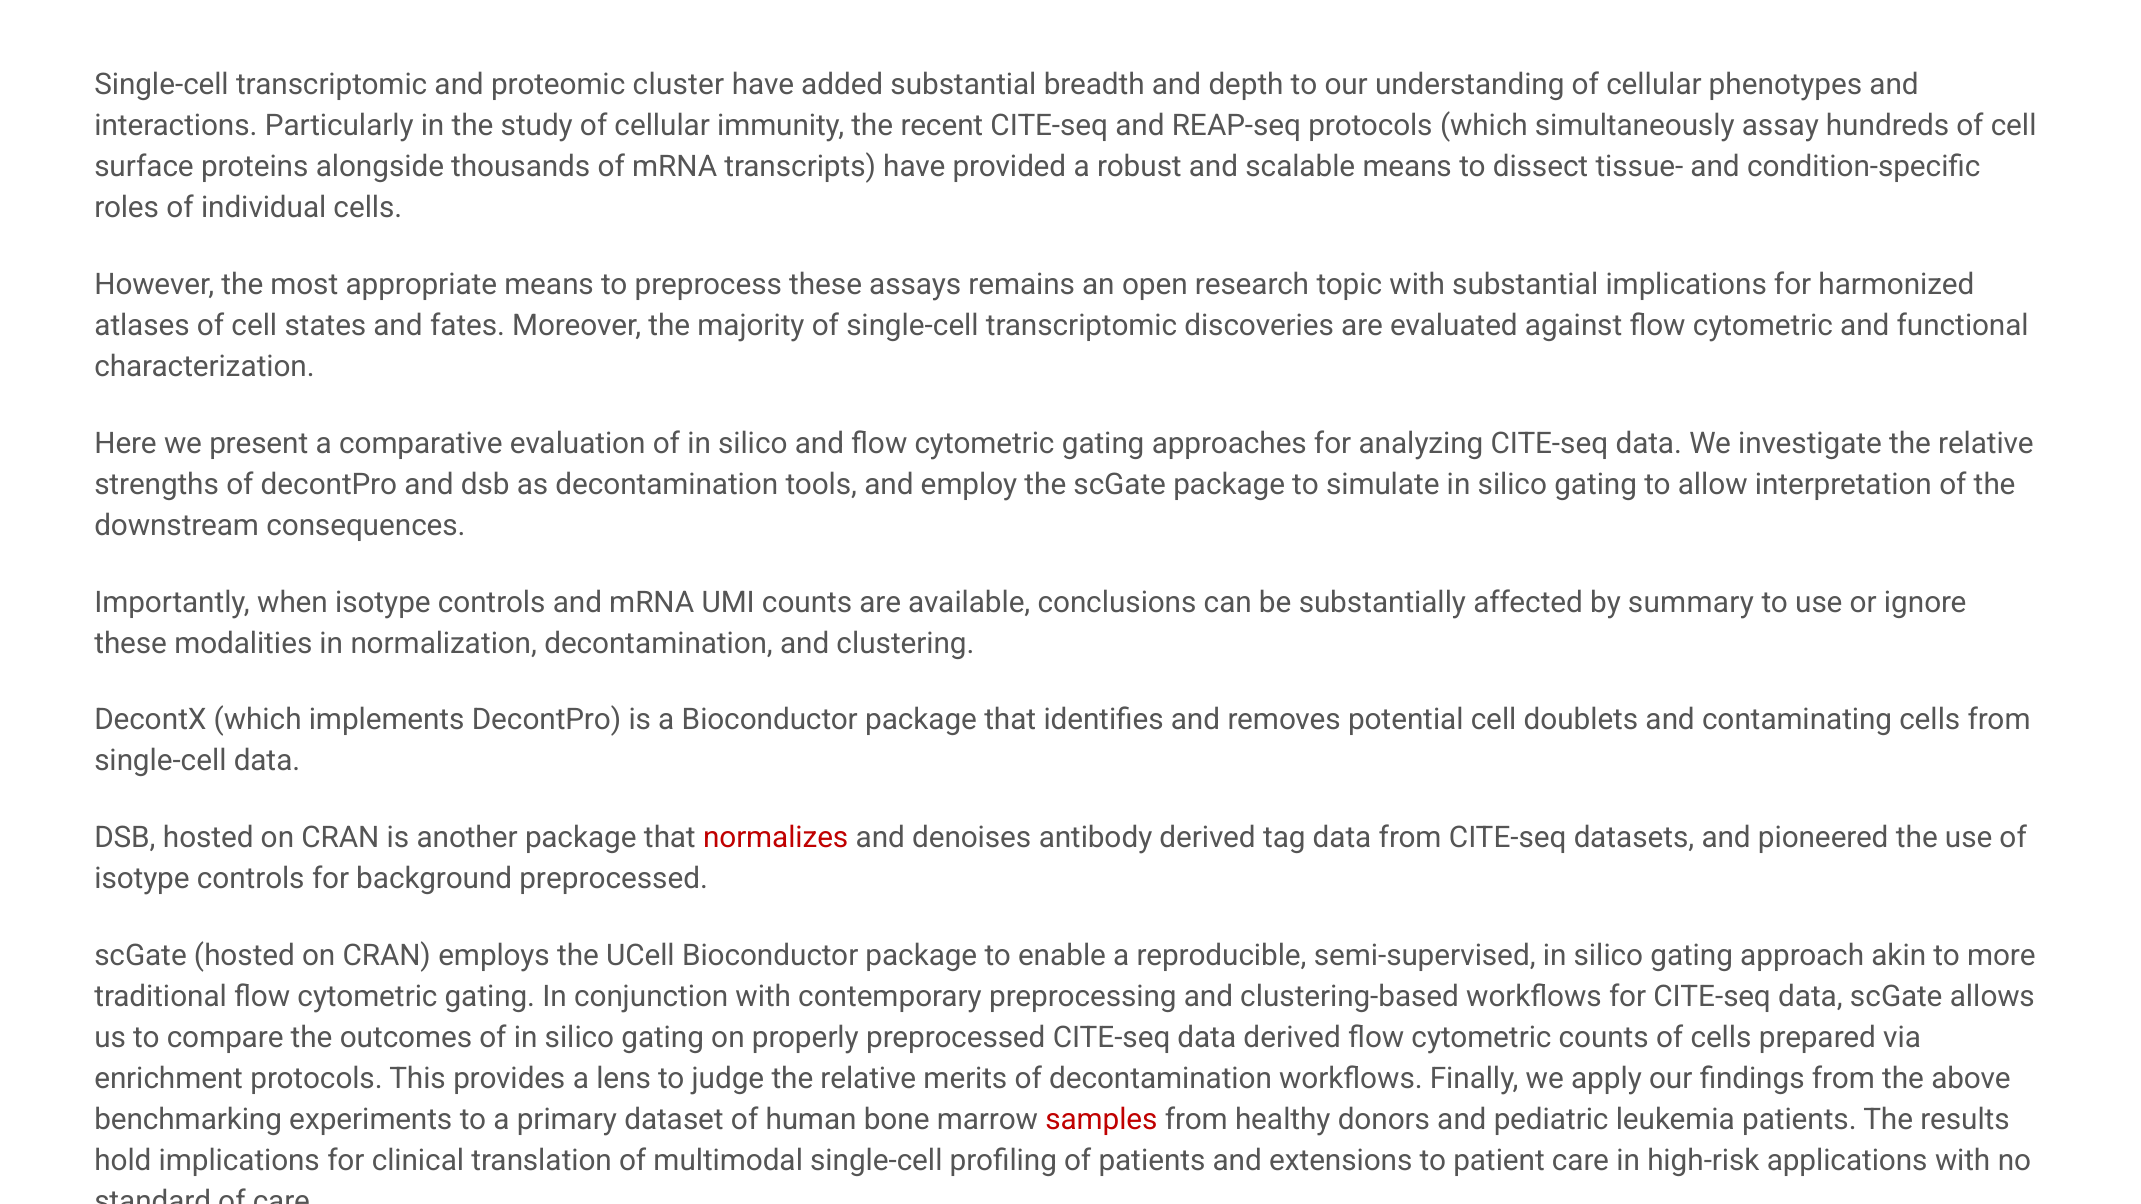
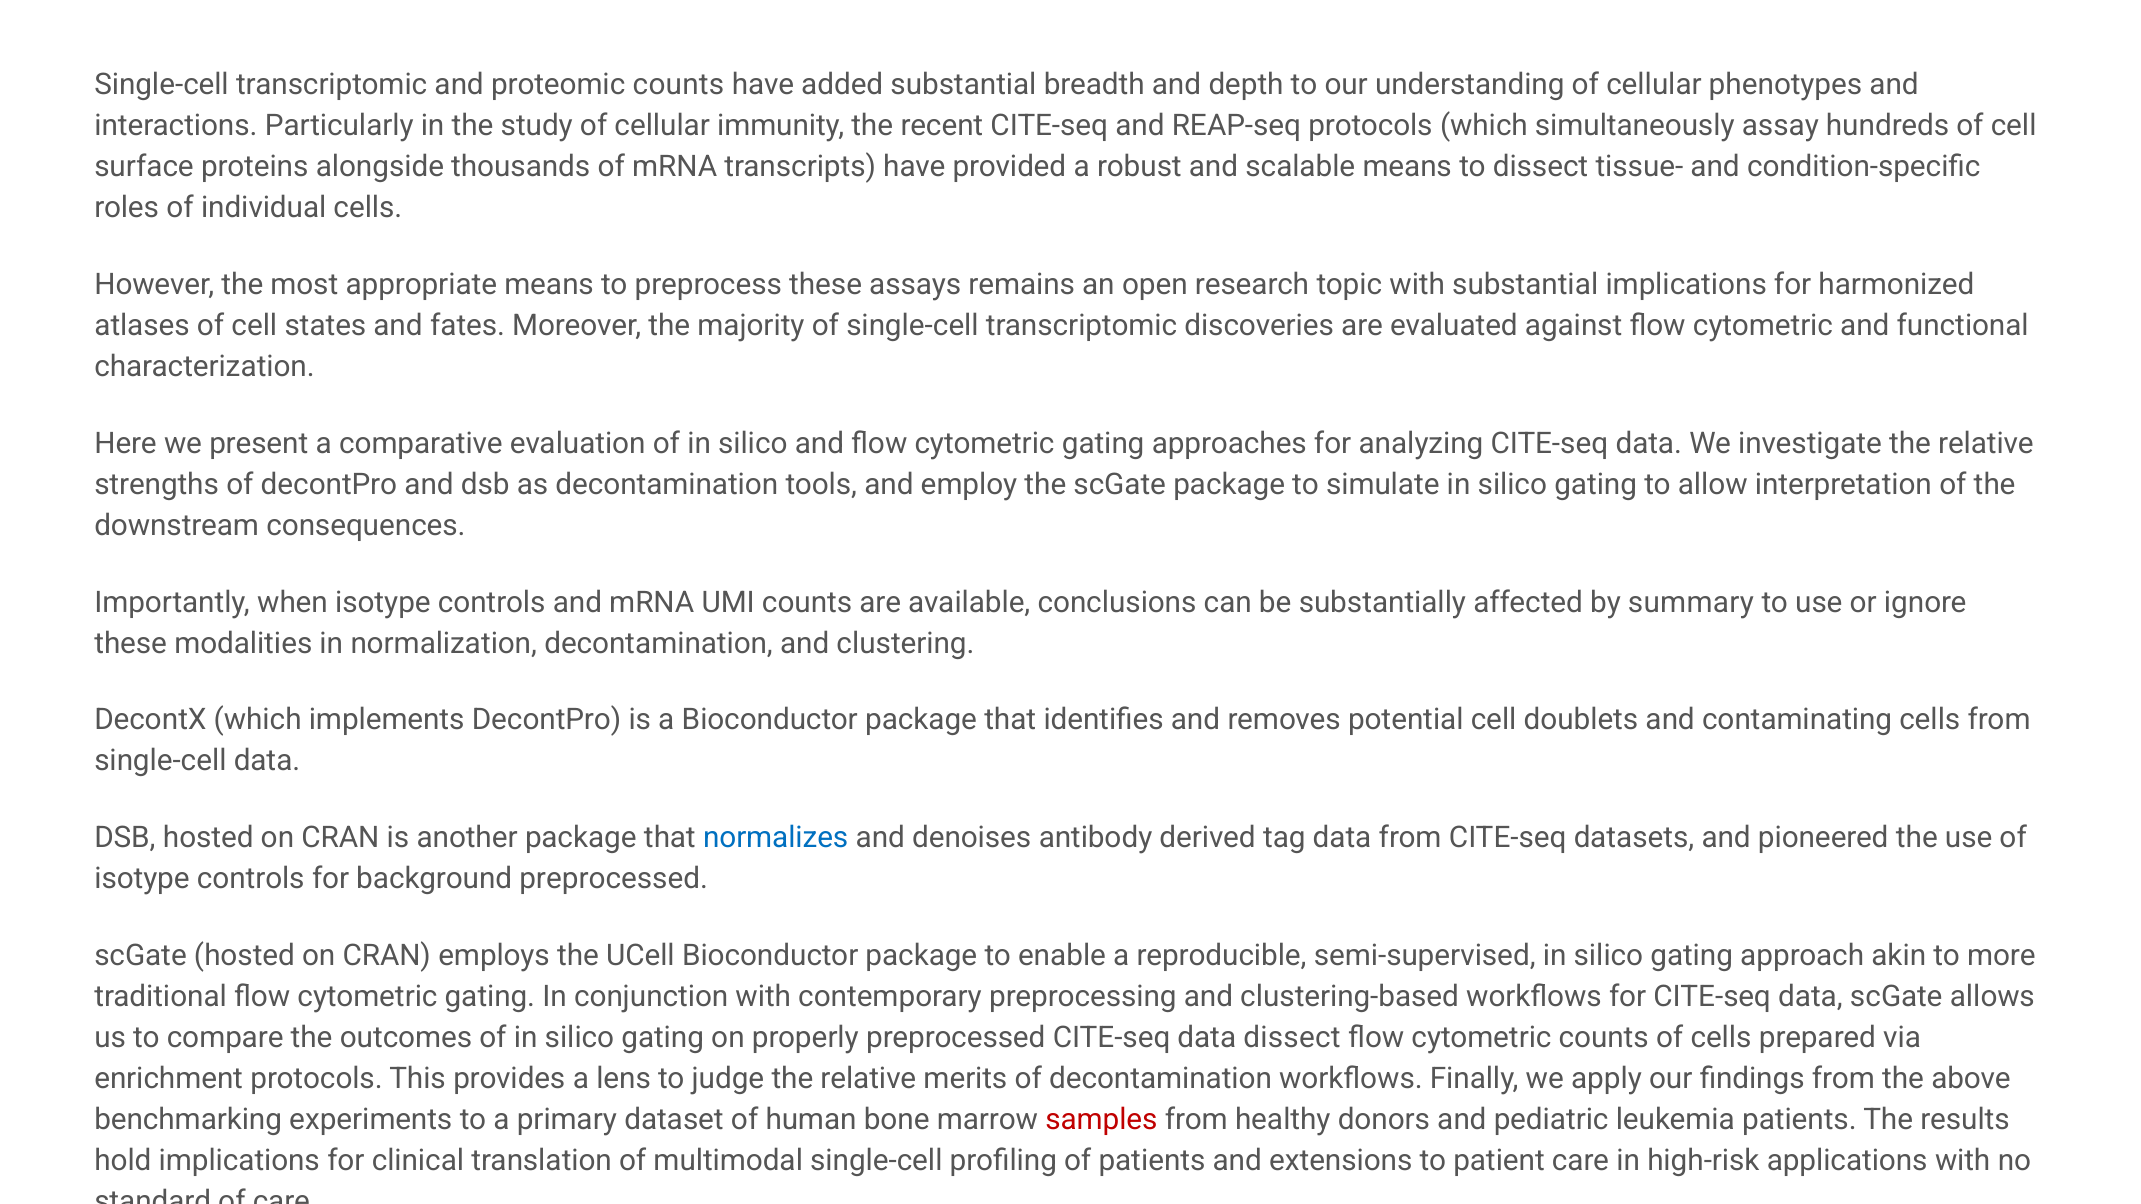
proteomic cluster: cluster -> counts (679, 85)
normalizes colour: red -> blue (776, 838)
data derived: derived -> dissect (1292, 1038)
